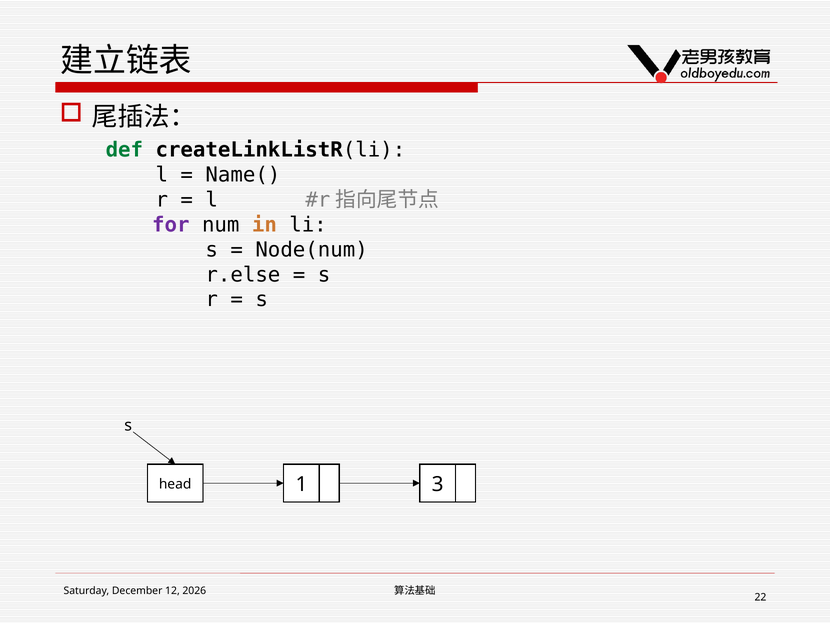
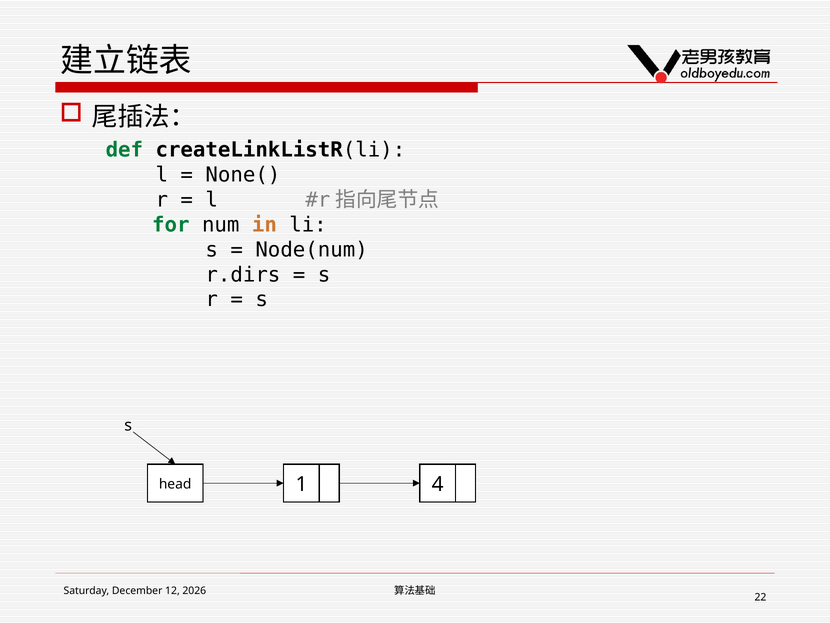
Name(: Name( -> None( (243, 175)
for colour: purple -> green (171, 225)
r.else: r.else -> r.dirs (243, 275)
3: 3 -> 4 (438, 484)
